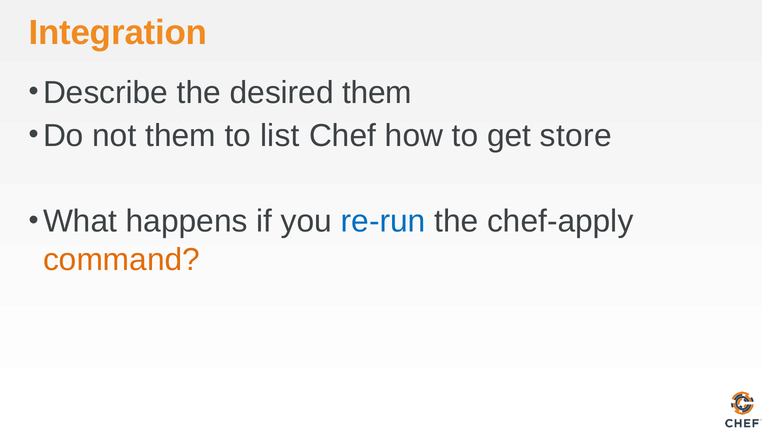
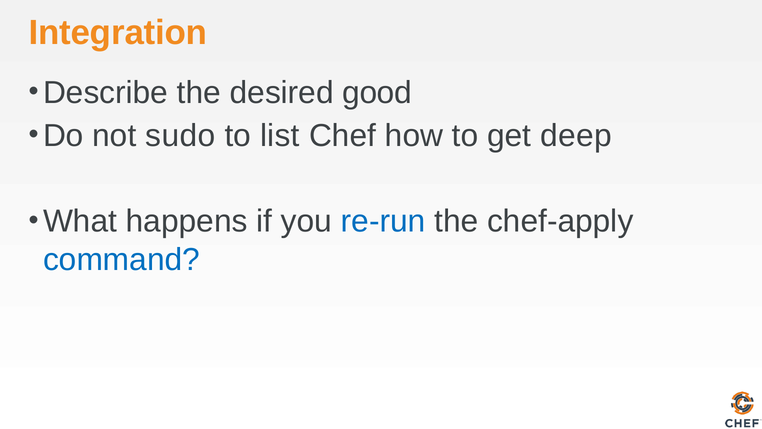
desired them: them -> good (377, 93)
not them: them -> sudo (180, 136)
store: store -> deep (576, 136)
command colour: orange -> blue (122, 259)
